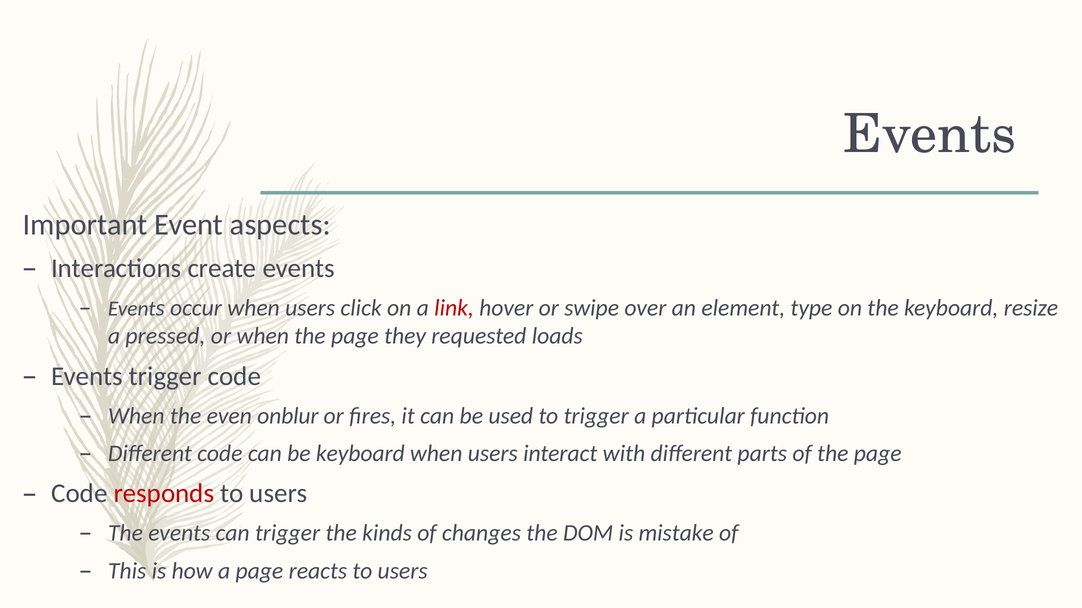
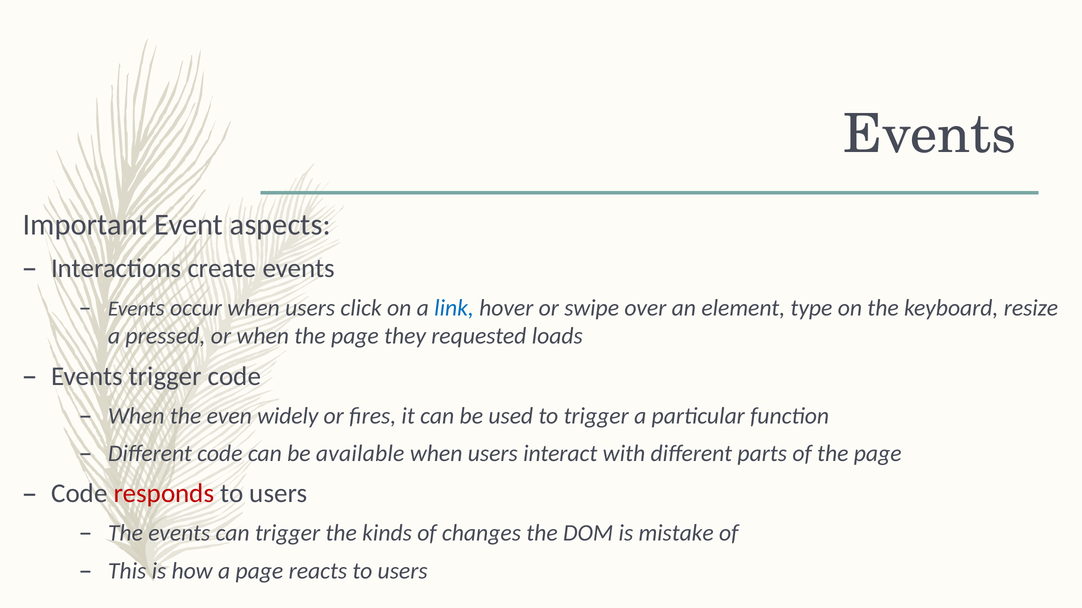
link colour: red -> blue (454, 308)
onblur: onblur -> widely (288, 416)
be keyboard: keyboard -> available (360, 454)
